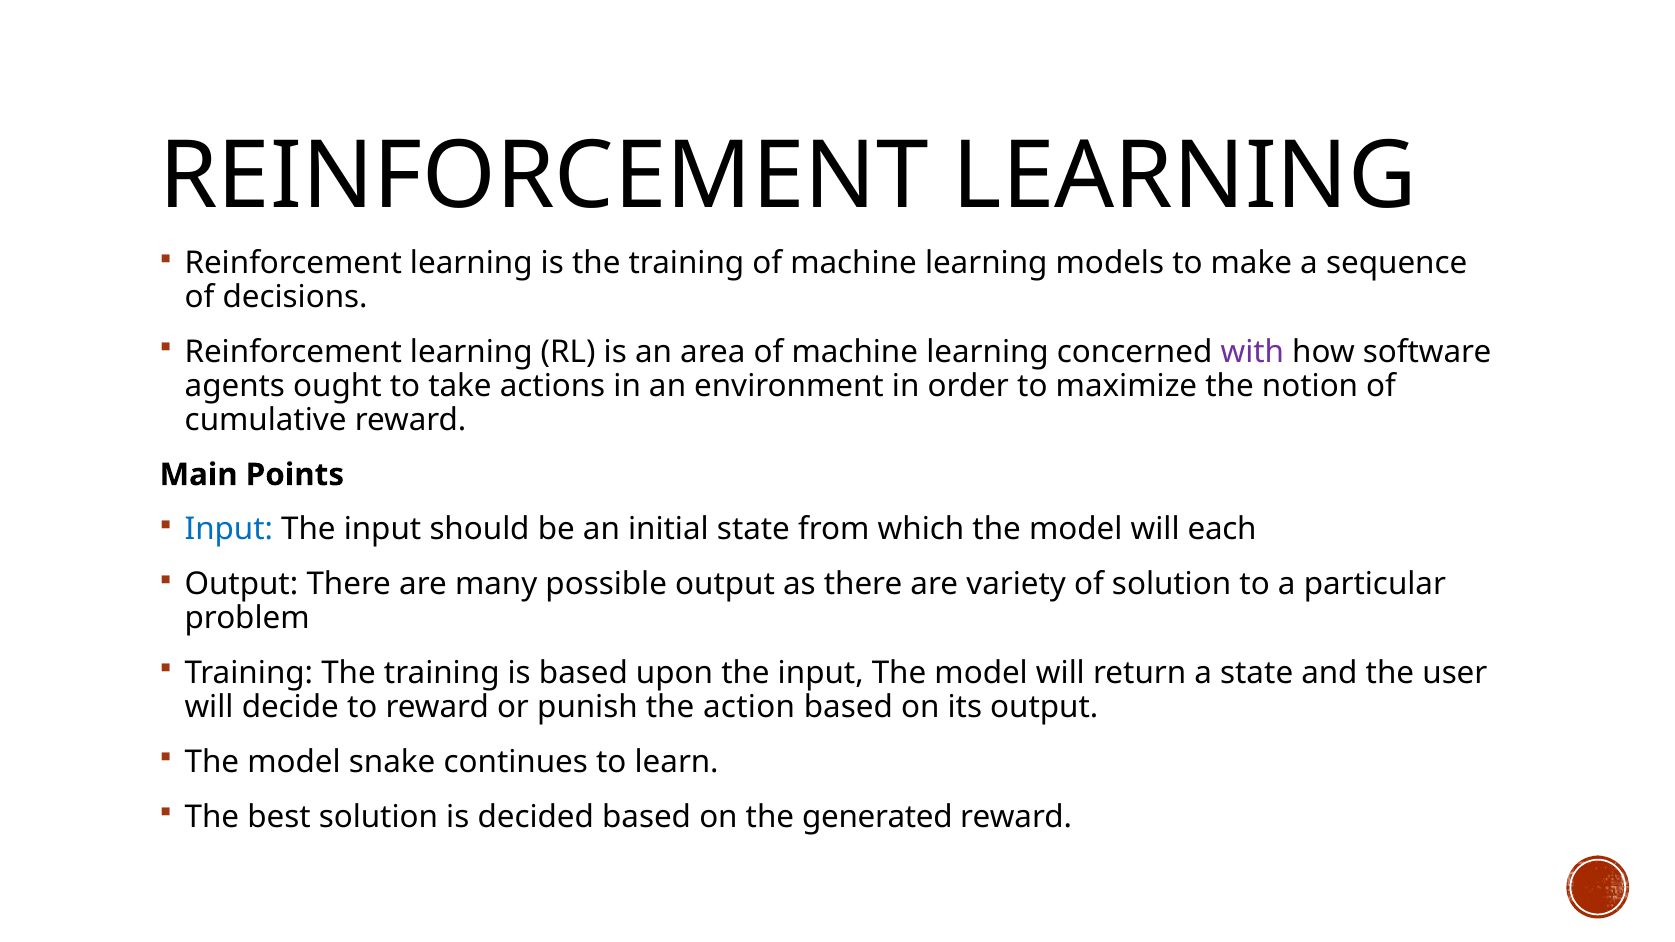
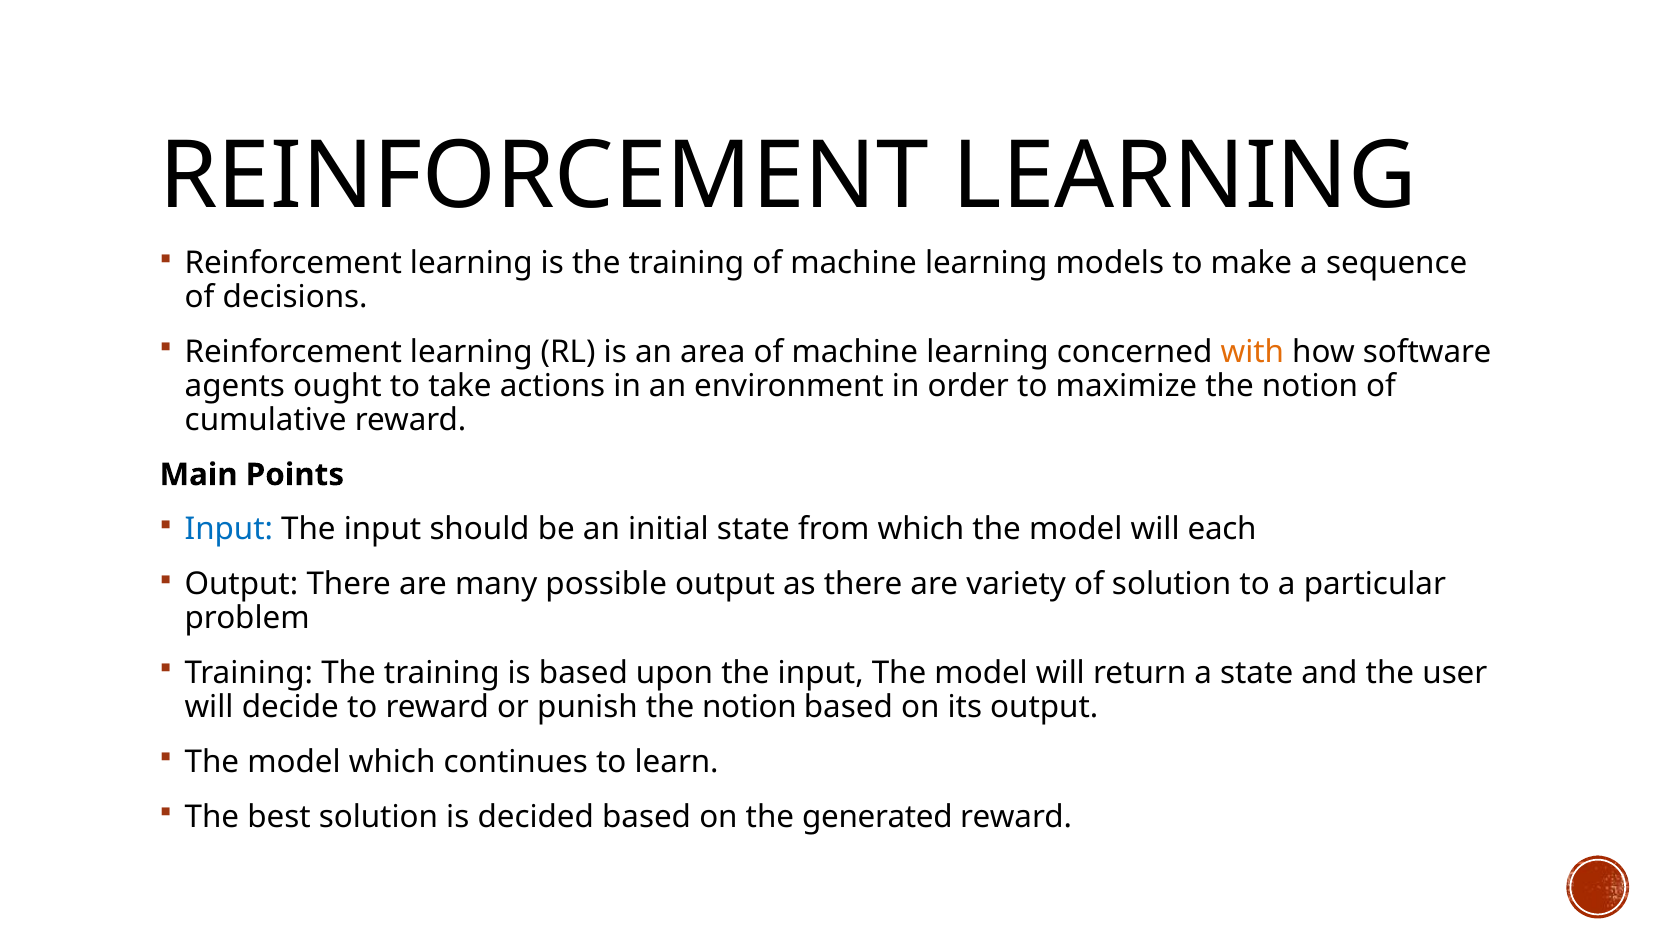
with colour: purple -> orange (1252, 352)
punish the action: action -> notion (749, 707)
model snake: snake -> which (392, 762)
